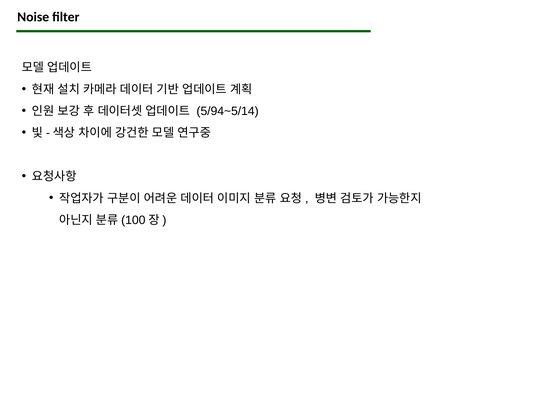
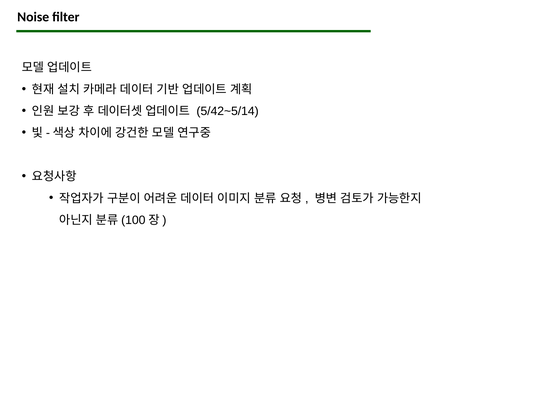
5/94~5/14: 5/94~5/14 -> 5/42~5/14 (228, 111)
